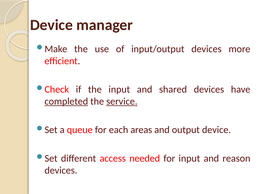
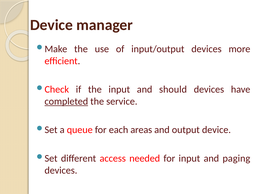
shared: shared -> should (173, 90)
service underline: present -> none (122, 102)
reason: reason -> paging (236, 158)
